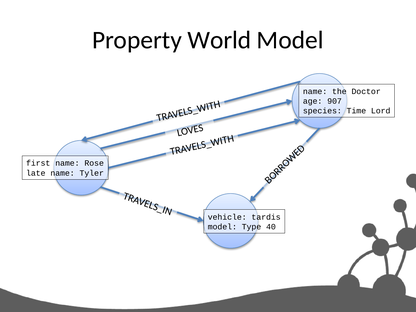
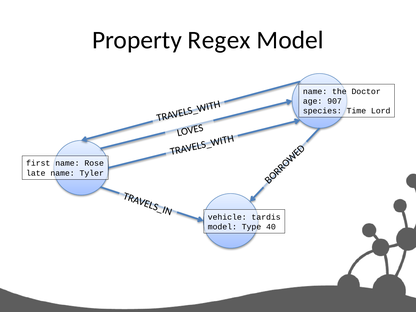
World: World -> Regex (219, 40)
